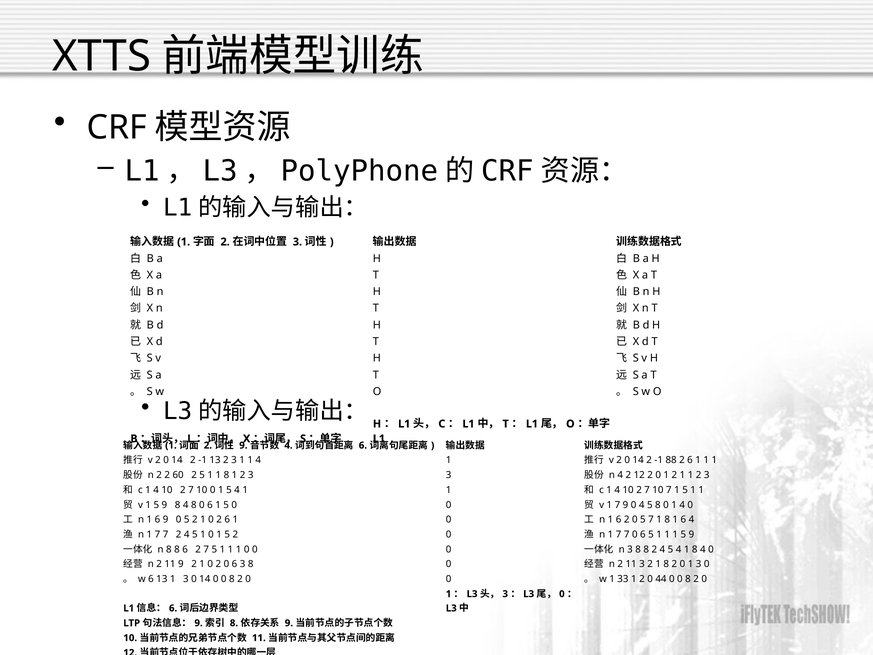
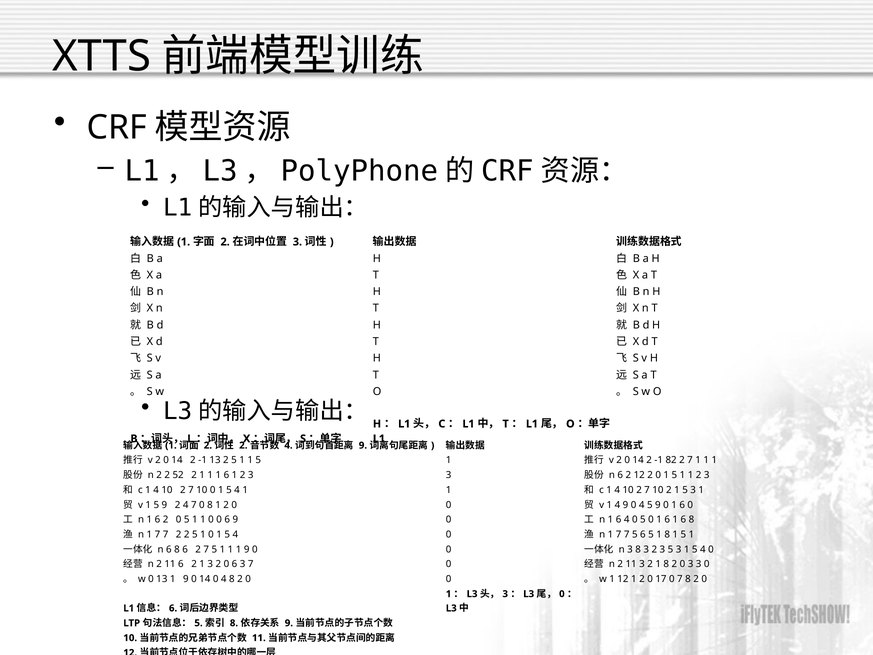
9: 9 -> 2 (243, 445)
6: 6 -> 9 (363, 445)
13 2 3: 3 -> 5 (234, 460)
1 1 4: 4 -> 5 (258, 460)
88: 88 -> 82 (671, 460)
6: 6 -> 7 (690, 460)
60: 60 -> 52 (178, 475)
5: 5 -> 1 (202, 475)
1 1 8: 8 -> 6 (226, 475)
4: 4 -> 6 (620, 475)
2 0 1 2: 2 -> 5 (674, 475)
7 10 7: 7 -> 2 (669, 490)
1 5 1: 1 -> 3 (693, 490)
9 8: 8 -> 2 (178, 505)
4 8: 8 -> 7 (194, 505)
6: 6 -> 8 (210, 505)
5: 5 -> 2 (226, 505)
v 1 7: 7 -> 4 (618, 505)
4 5 8: 8 -> 9 (658, 505)
4: 4 -> 6 (682, 505)
1 6 9: 9 -> 2 (166, 519)
0 5 2: 2 -> 1 (195, 519)
2: 2 -> 0 (219, 519)
1: 1 -> 9 (235, 519)
1 6 2: 2 -> 4 (627, 519)
5 7: 7 -> 0 (651, 519)
8: 8 -> 6 (667, 519)
1 6 4: 4 -> 8 (691, 519)
7 2 4: 4 -> 2 (187, 534)
2: 2 -> 4 (235, 534)
7 7 0: 0 -> 5 (635, 534)
6 5 1 1: 1 -> 8 (667, 534)
9: 9 -> 1 (691, 534)
8: 8 -> 6 (169, 549)
1 1 0: 0 -> 9 (247, 549)
3 8 8: 8 -> 3 (646, 549)
4: 4 -> 3 (662, 549)
4: 4 -> 3 (679, 549)
8: 8 -> 5 (695, 549)
11 9: 9 -> 6 (181, 564)
0: 0 -> 3 (210, 564)
6 3 8: 8 -> 7 (251, 564)
8 2 0 1: 1 -> 3 (691, 564)
w 6: 6 -> 0 (151, 579)
13 1 3: 3 -> 9 (186, 579)
14 0 0: 0 -> 4 (224, 579)
1 33: 33 -> 12 (623, 579)
44: 44 -> 17 (661, 579)
0: 0 -> 7 (680, 579)
9: 9 -> 5 (199, 623)
